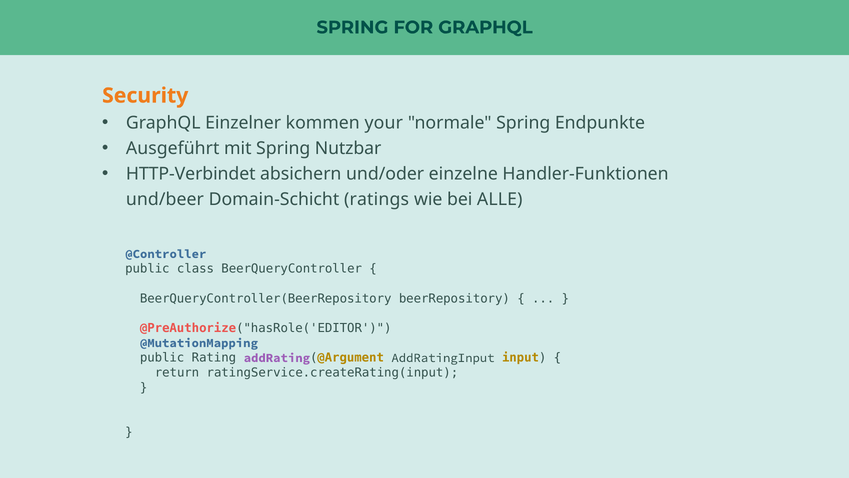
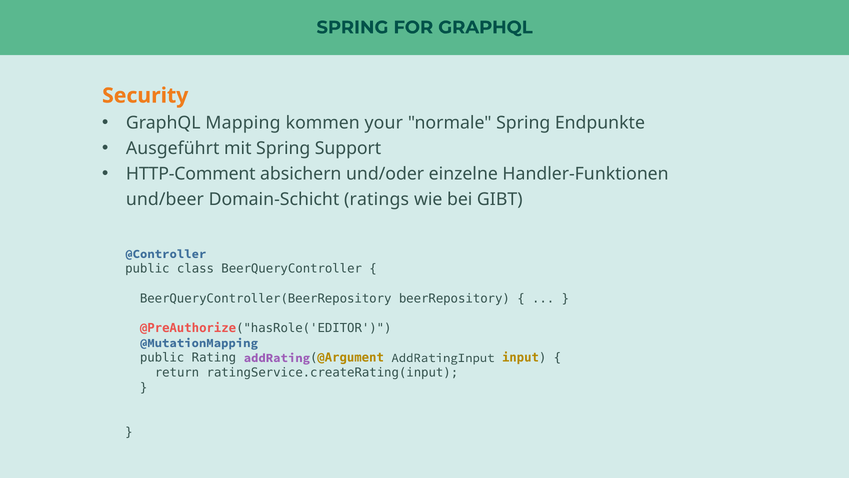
Einzelner: Einzelner -> Mapping (243, 123)
Nutzbar: Nutzbar -> Support (348, 148)
HTTP-Verbindet: HTTP-Verbindet -> HTTP-Comment (191, 174)
ALLE: ALLE -> GIBT (500, 199)
